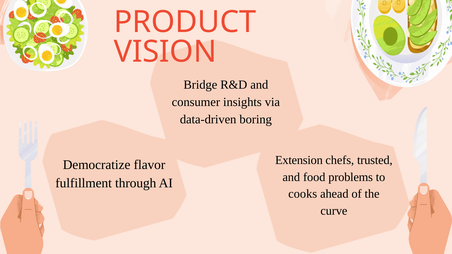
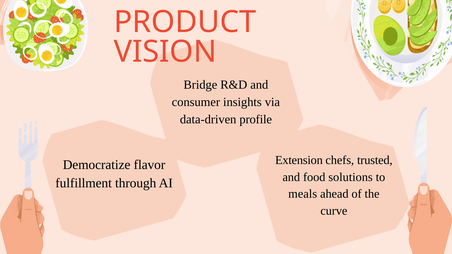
boring: boring -> profile (256, 120)
problems: problems -> solutions (351, 177)
cooks: cooks -> meals (303, 194)
